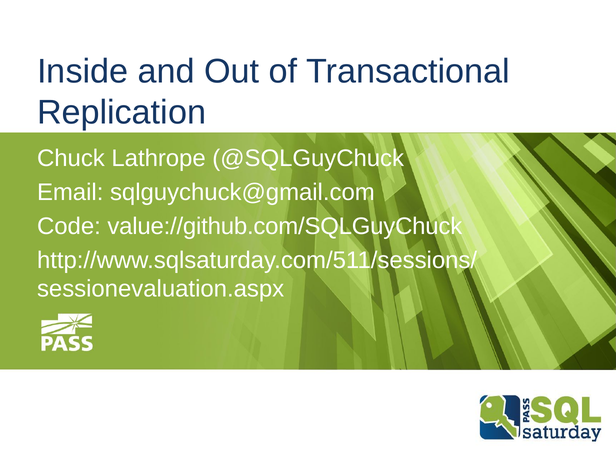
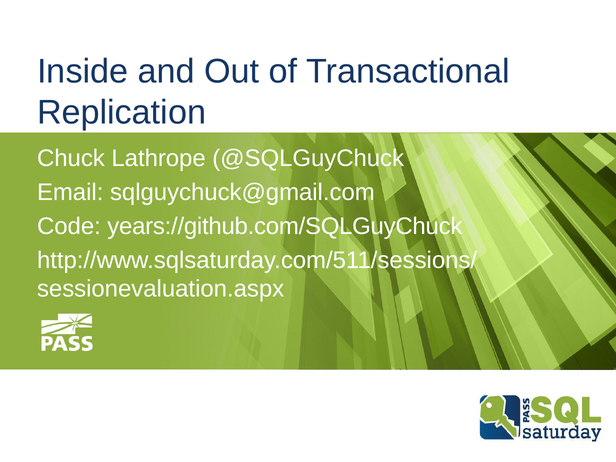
value://github.com/SQLGuyChuck: value://github.com/SQLGuyChuck -> years://github.com/SQLGuyChuck (285, 226)
